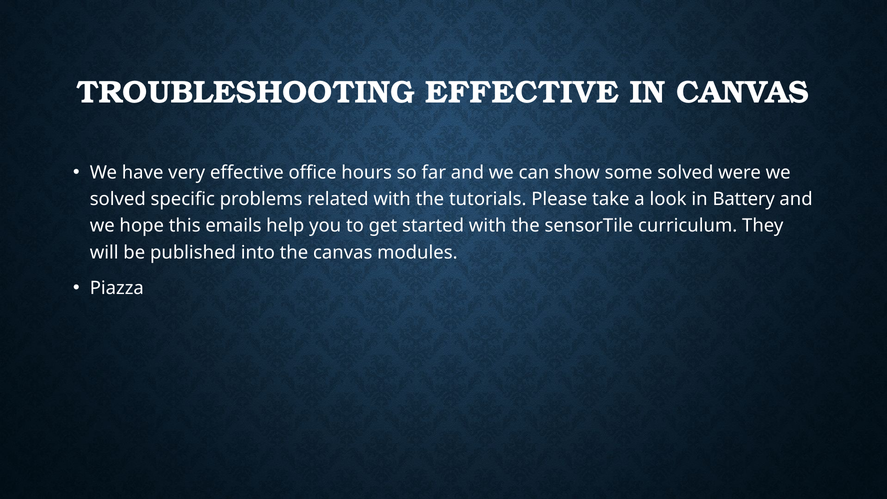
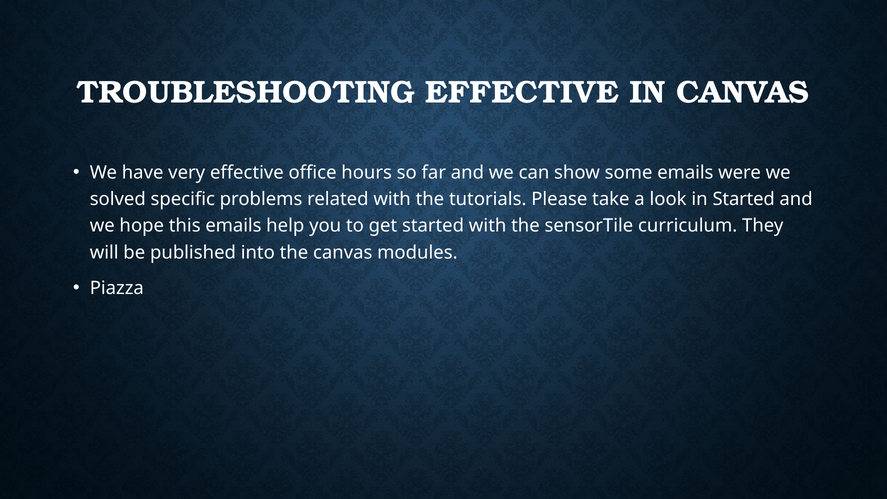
some solved: solved -> emails (685, 173)
in Battery: Battery -> Started (744, 199)
